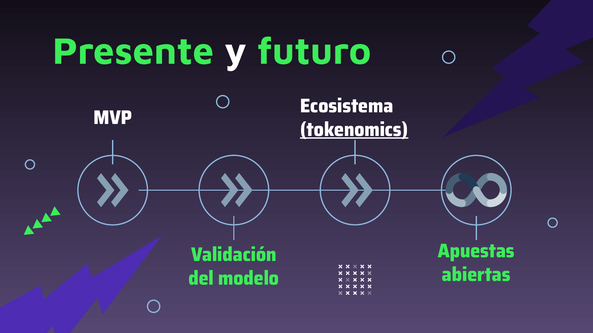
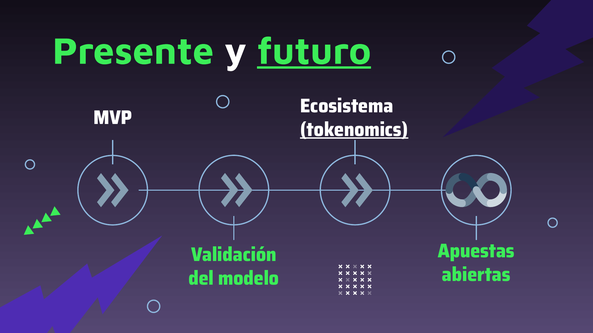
futuro underline: none -> present (314, 51)
